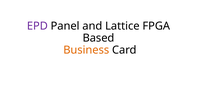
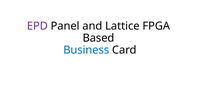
Business colour: orange -> blue (86, 50)
